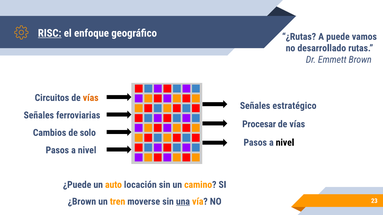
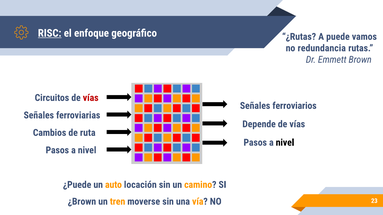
desarrollado: desarrollado -> redundancia (322, 48)
vías colour: orange -> red (91, 98)
estratégico: estratégico -> ferroviarios (295, 106)
Procesar: Procesar -> Depende (259, 124)
solo: solo -> ruta (88, 133)
una underline: present -> none (183, 202)
